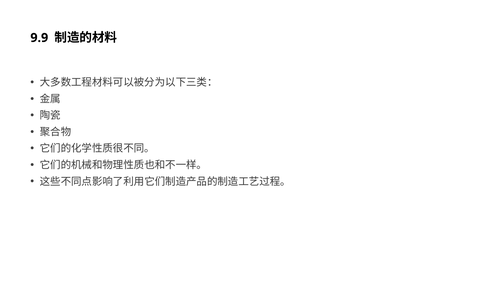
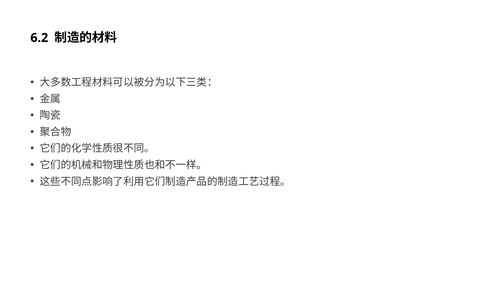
9.9: 9.9 -> 6.2 (39, 38)
